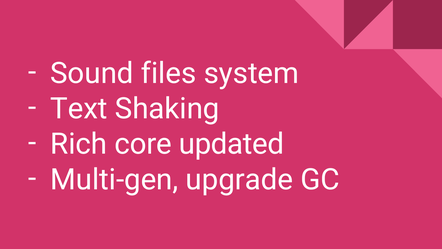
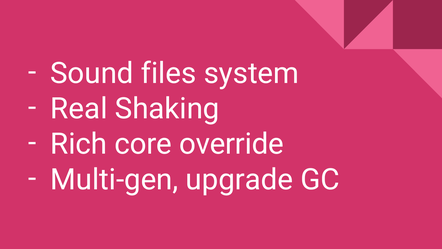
Text: Text -> Real (79, 109)
updated: updated -> override (231, 144)
